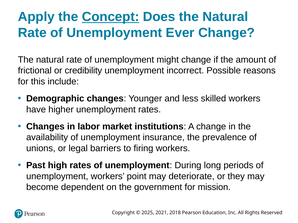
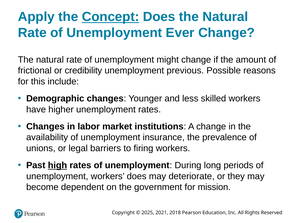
incorrect: incorrect -> previous (185, 71)
high underline: none -> present (57, 166)
workers point: point -> does (137, 177)
